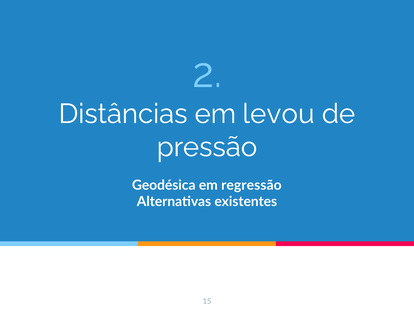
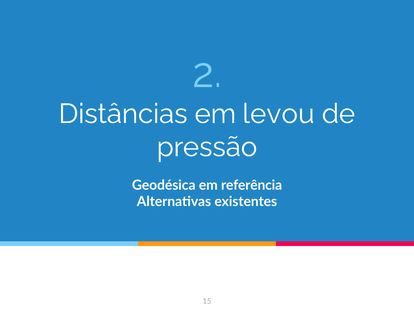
regressão: regressão -> referência (252, 185)
